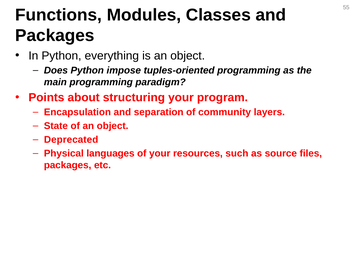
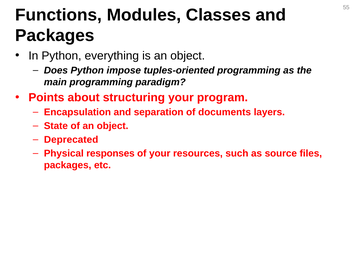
community: community -> documents (225, 113)
languages: languages -> responses (110, 154)
